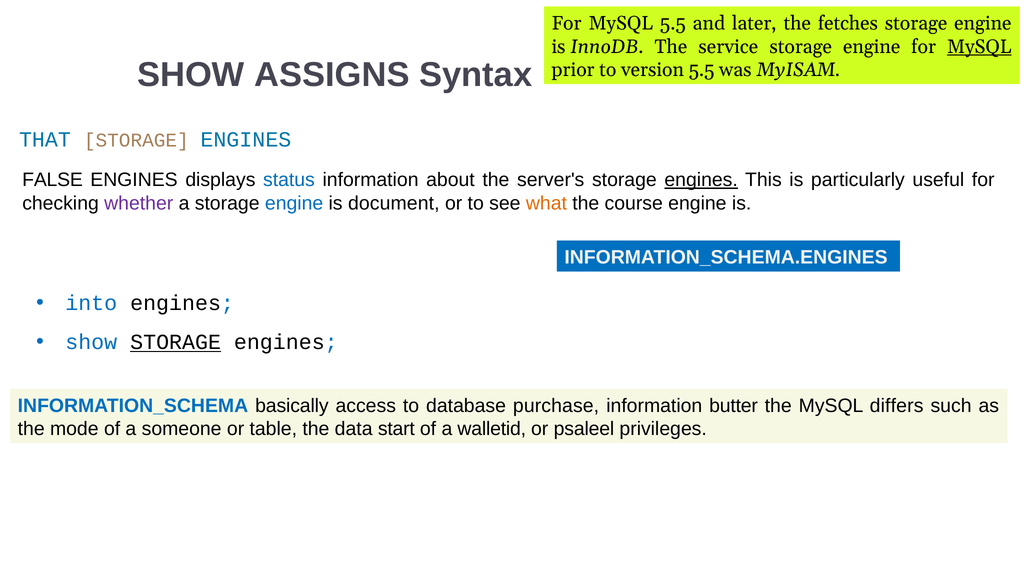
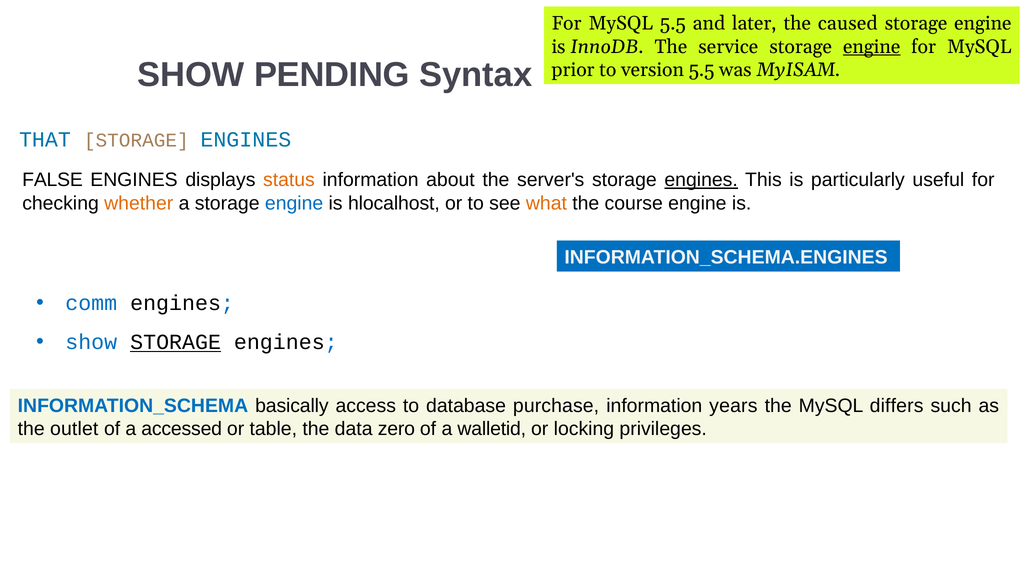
fetches: fetches -> caused (848, 23)
engine underline: none -> present (872, 47)
MySQL underline: present -> none (979, 47)
ASSIGNS: ASSIGNS -> PENDING (332, 75)
status colour: blue -> orange (289, 180)
whether colour: purple -> orange (139, 203)
document: document -> hlocalhost (394, 203)
into: into -> comm (91, 303)
butter: butter -> years (733, 405)
mode: mode -> outlet (74, 429)
someone: someone -> accessed (182, 429)
start: start -> zero (396, 429)
psaleel: psaleel -> locking (584, 429)
